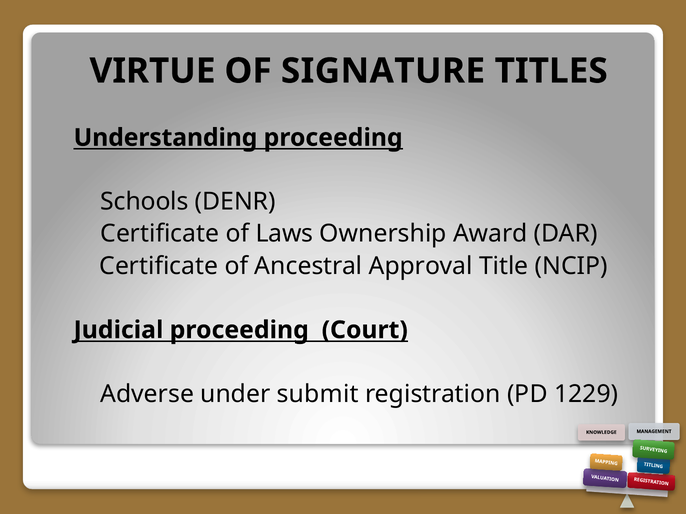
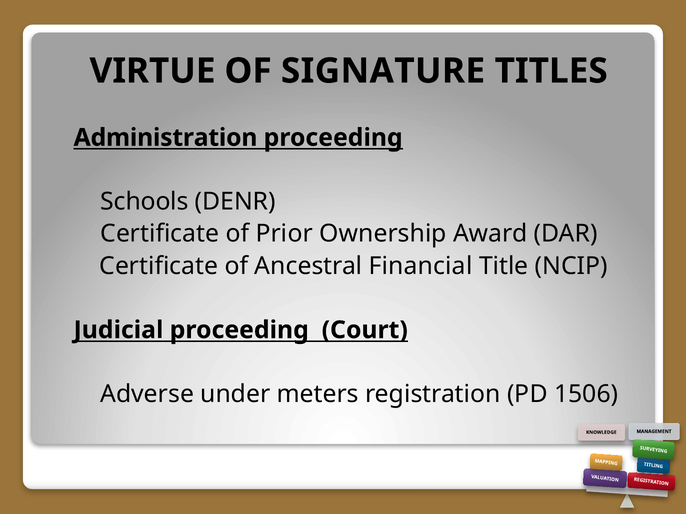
Understanding: Understanding -> Administration (166, 138)
Laws: Laws -> Prior (284, 234)
Approval: Approval -> Financial (421, 266)
submit: submit -> meters (318, 394)
1229: 1229 -> 1506 (586, 394)
